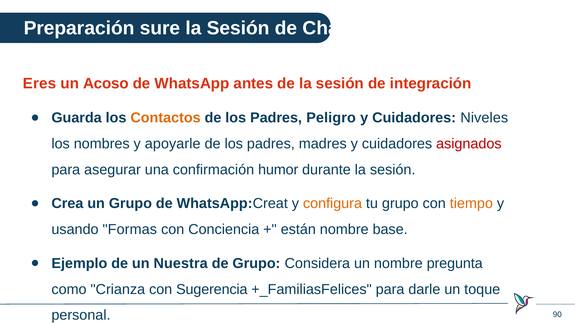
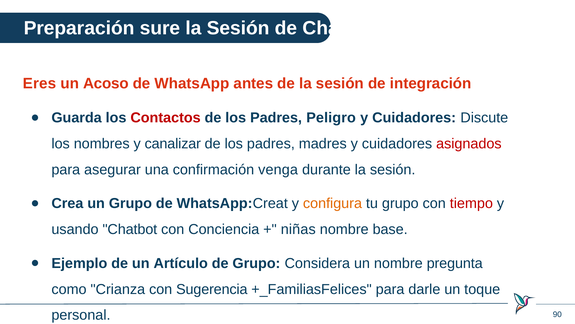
Contactos colour: orange -> red (166, 118)
Niveles: Niveles -> Discute (484, 118)
apoyarle: apoyarle -> canalizar (173, 143)
humor: humor -> venga (278, 169)
tiempo colour: orange -> red (471, 203)
Formas: Formas -> Chatbot (130, 229)
están: están -> niñas (298, 229)
Nuestra: Nuestra -> Artículo (181, 263)
